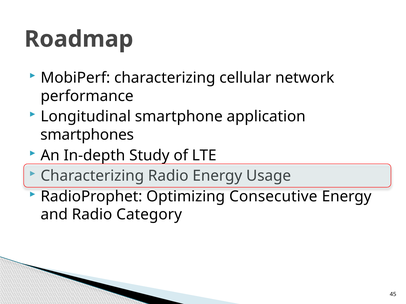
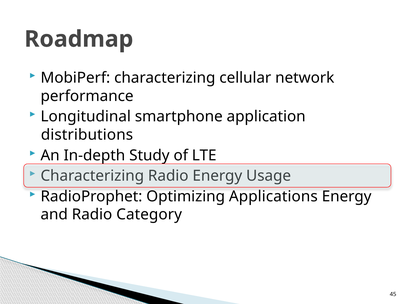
smartphones: smartphones -> distributions (87, 135)
Consecutive: Consecutive -> Applications (273, 197)
